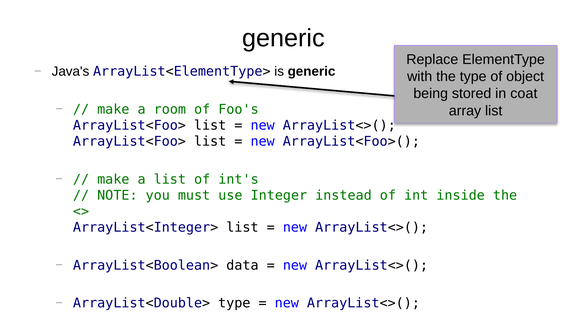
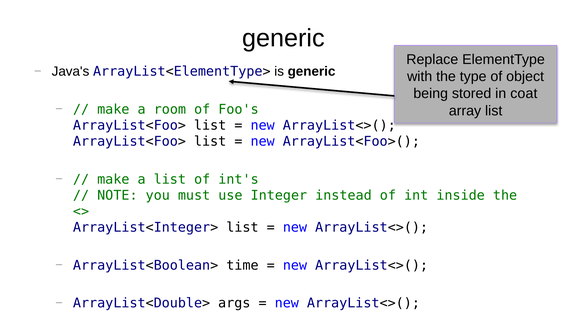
data: data -> time (242, 265)
ArrayList<Double> type: type -> args (234, 303)
